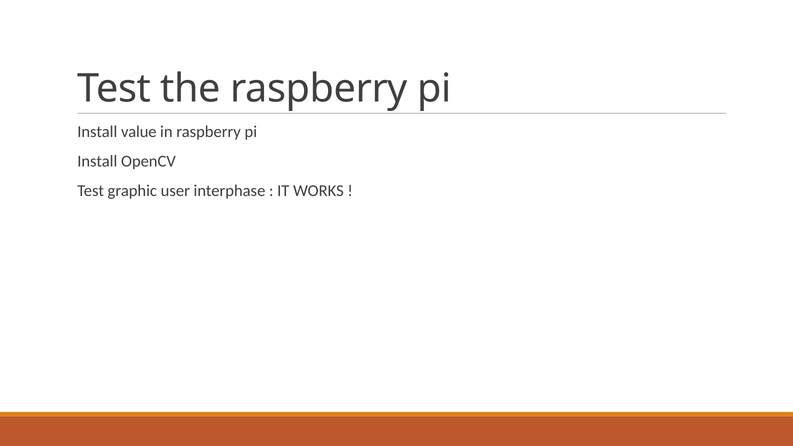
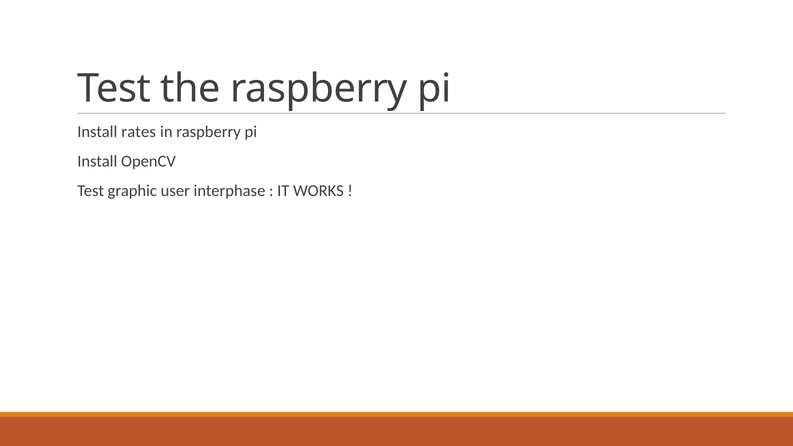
value: value -> rates (139, 132)
